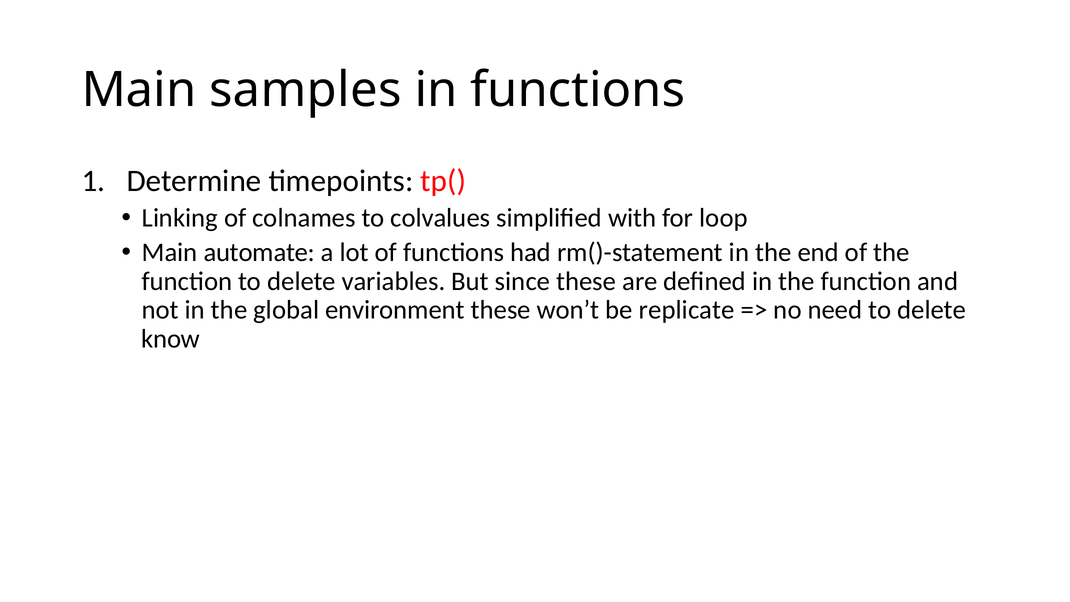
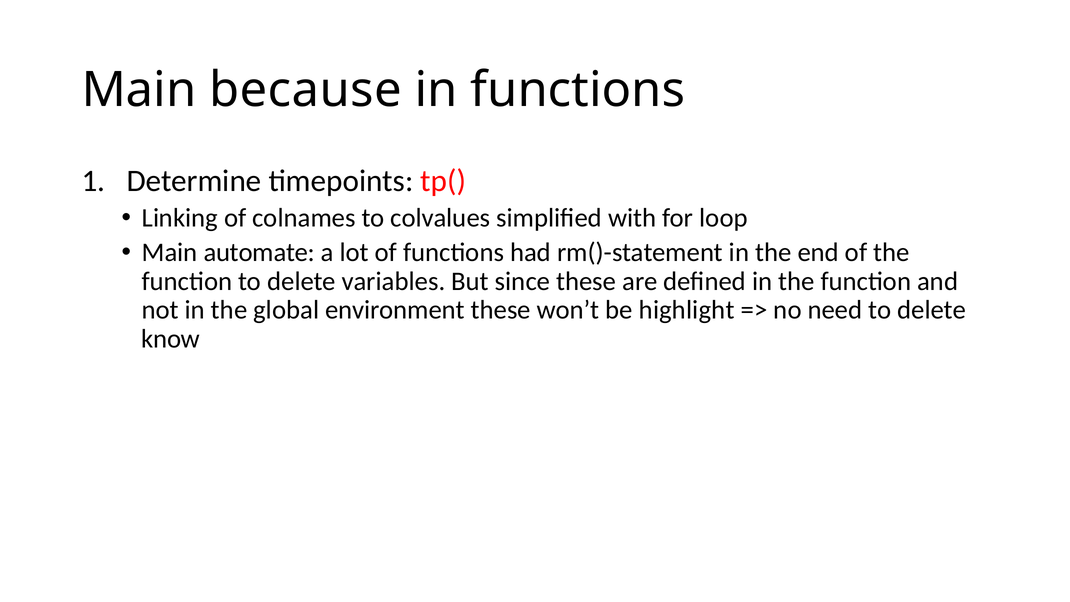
samples: samples -> because (305, 90)
replicate: replicate -> highlight (687, 310)
